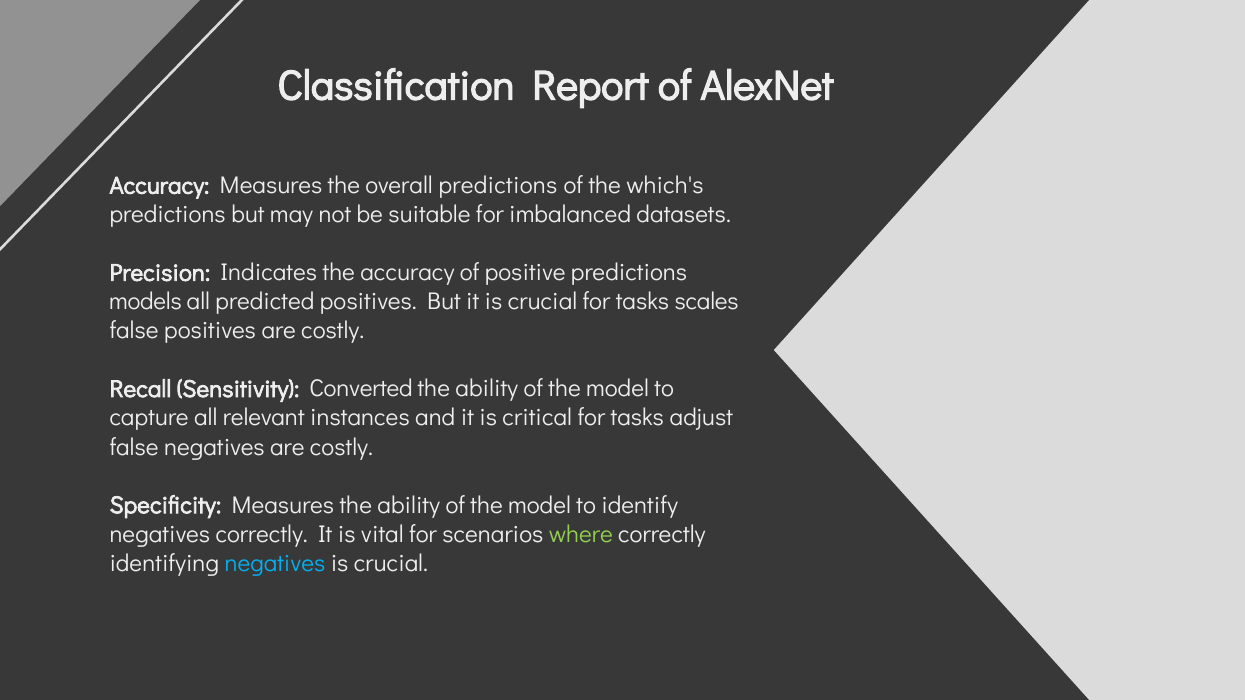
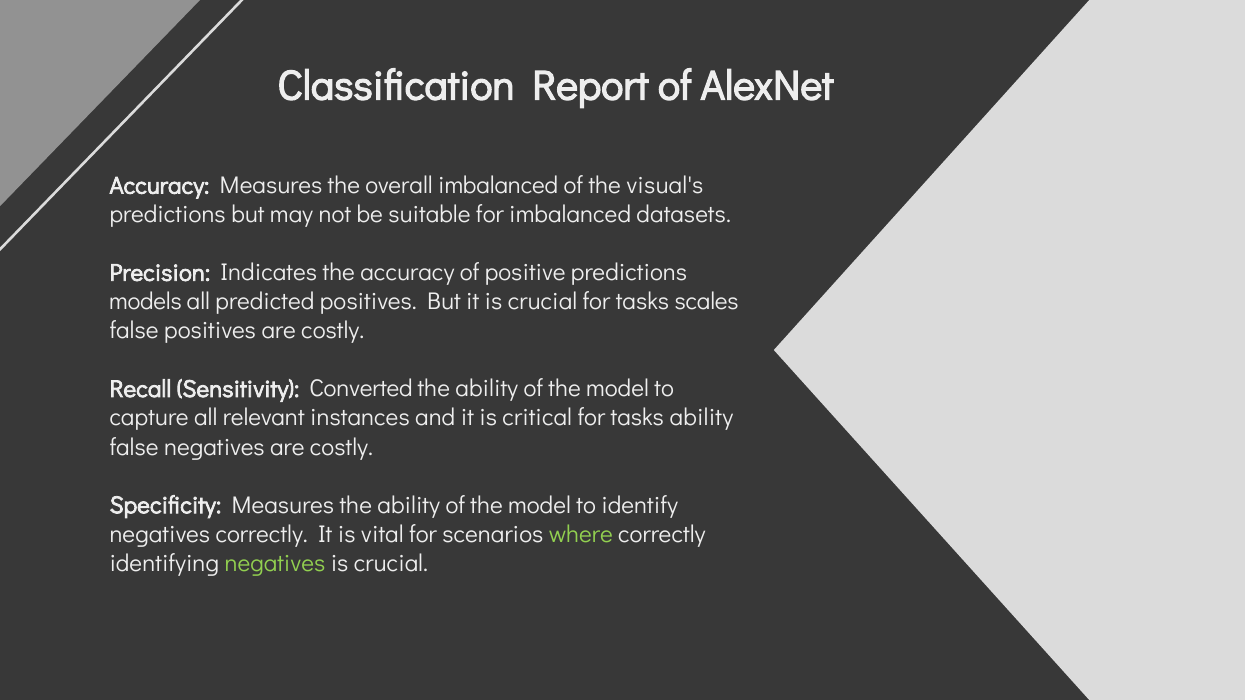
overall predictions: predictions -> imbalanced (498, 186)
which's: which's -> visual's (665, 186)
tasks adjust: adjust -> ability (701, 418)
negatives colour: light blue -> light green (275, 564)
